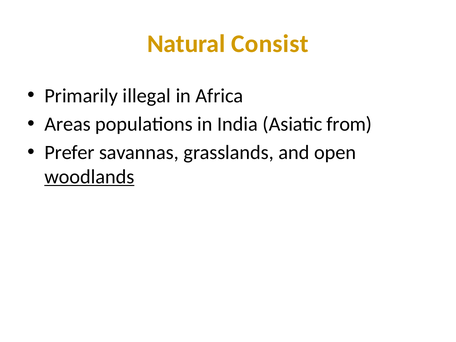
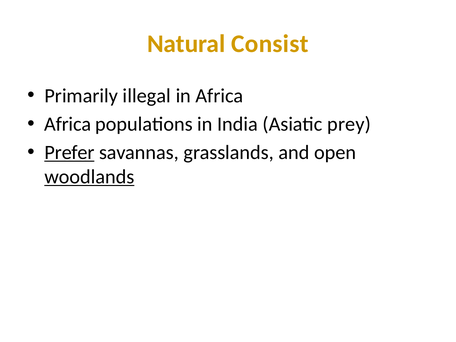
Areas: Areas -> Africa (68, 124)
from: from -> prey (349, 124)
Prefer underline: none -> present (70, 152)
